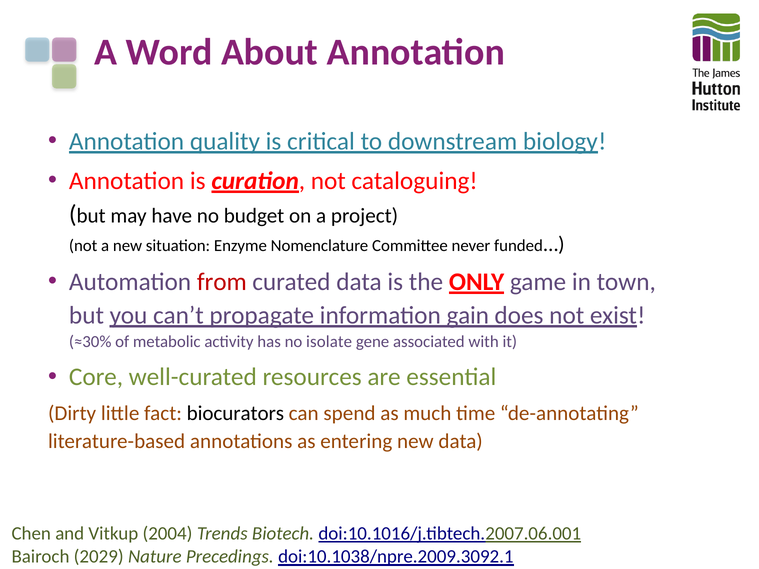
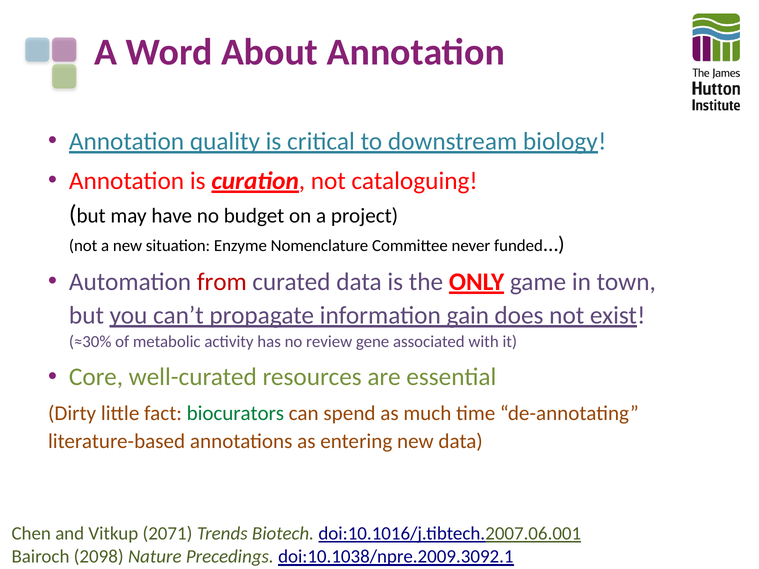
isolate: isolate -> review (329, 342)
biocurators colour: black -> green (235, 414)
2004: 2004 -> 2071 (167, 534)
2029: 2029 -> 2098 (99, 557)
